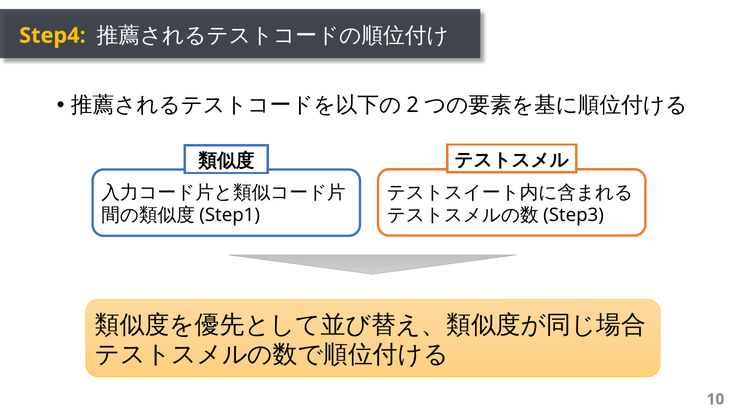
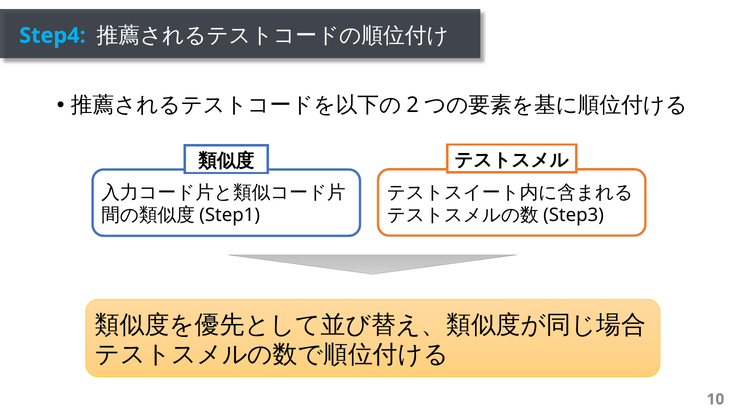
Step4 colour: yellow -> light blue (52, 36)
